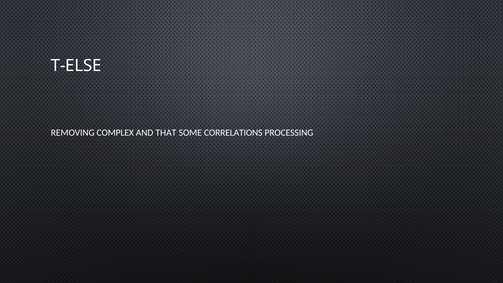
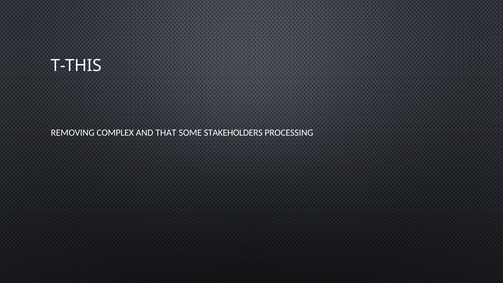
T-ELSE: T-ELSE -> T-THIS (76, 66)
CORRELATIONS: CORRELATIONS -> STAKEHOLDERS (233, 133)
